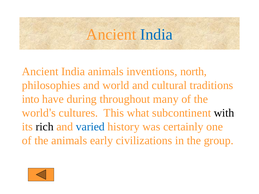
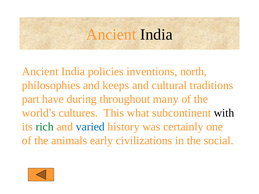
India colour: blue -> black (156, 35)
India animals: animals -> policies (106, 72)
world: world -> keeps (116, 85)
into: into -> part (31, 99)
rich colour: black -> green (45, 127)
group: group -> social (219, 141)
